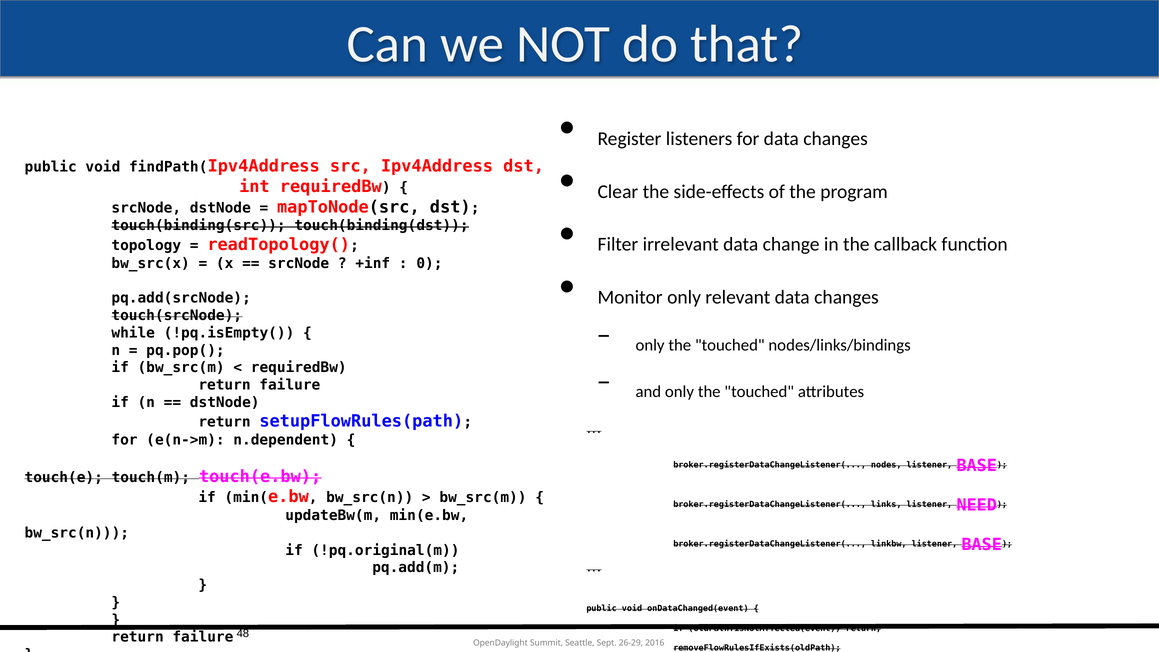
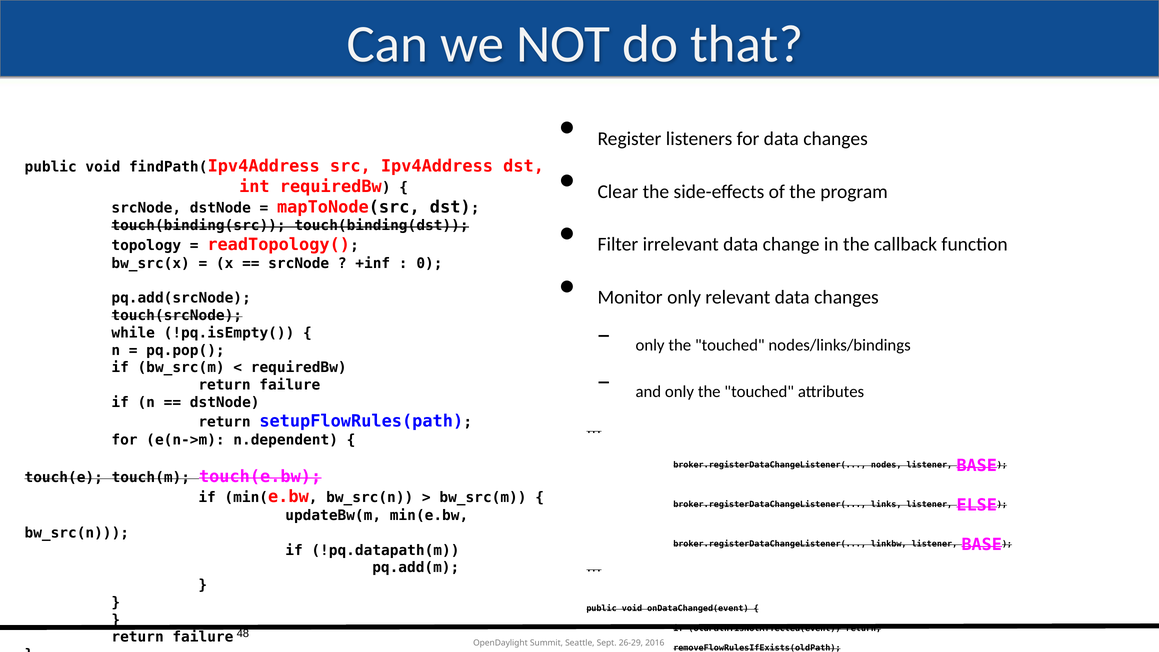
NEED: NEED -> ELSE (977, 505)
!pq.original(m: !pq.original(m -> !pq.datapath(m (385, 550)
